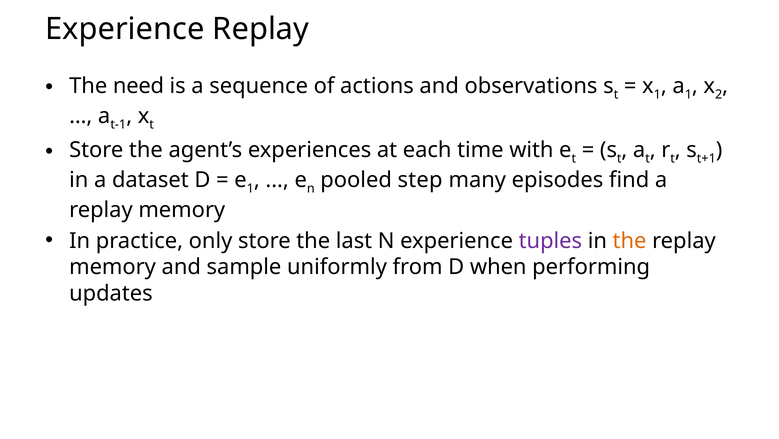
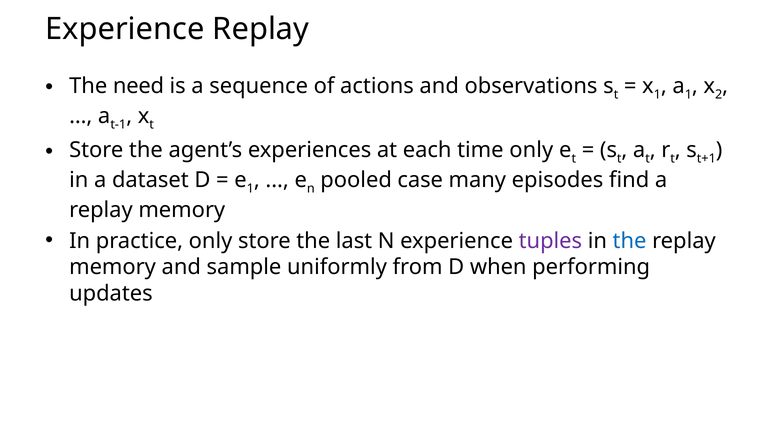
time with: with -> only (531, 150)
step: step -> case (420, 180)
the colour: orange -> blue (630, 240)
